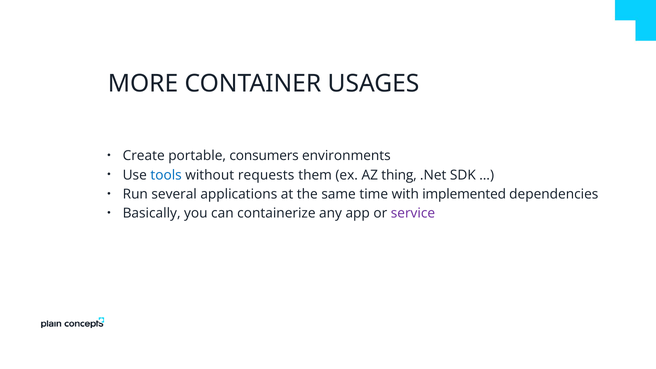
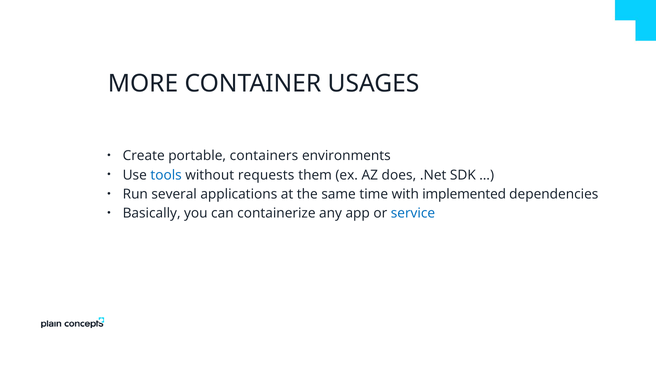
consumers: consumers -> containers (264, 156)
thing: thing -> does (399, 175)
service colour: purple -> blue (413, 213)
